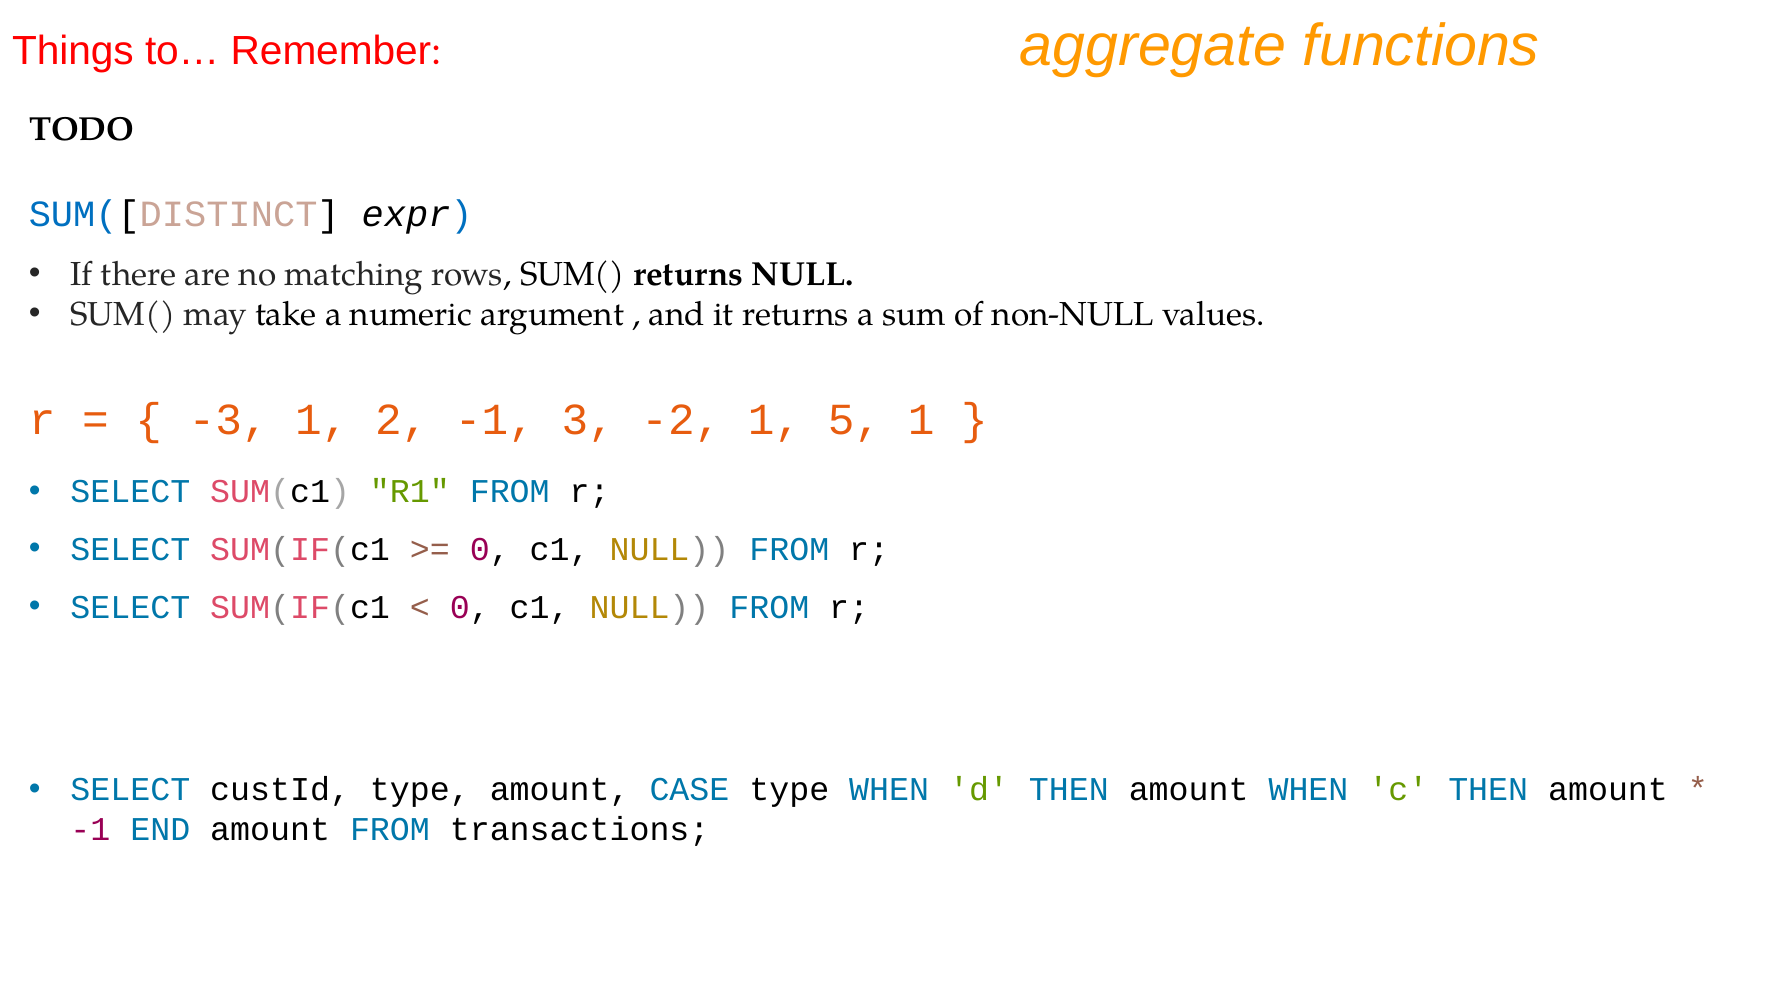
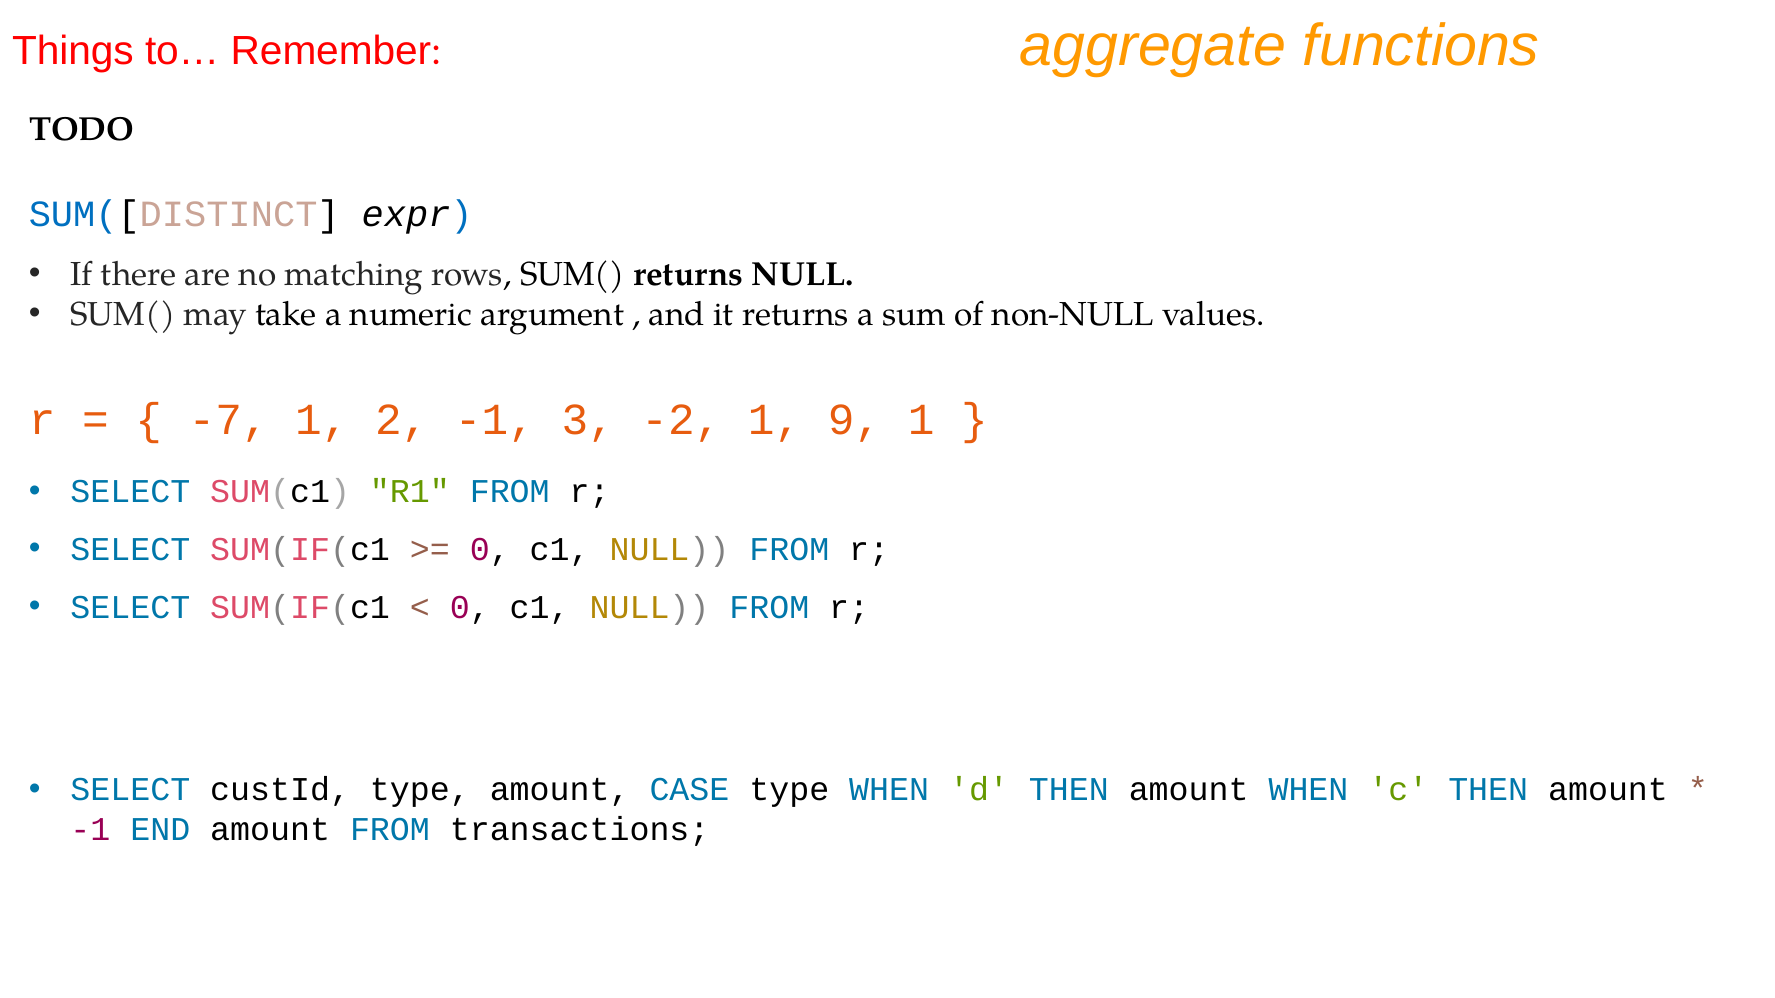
-3: -3 -> -7 (229, 420)
5: 5 -> 9 (855, 420)
